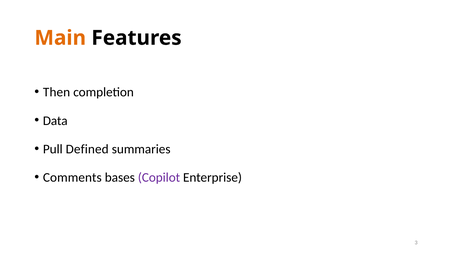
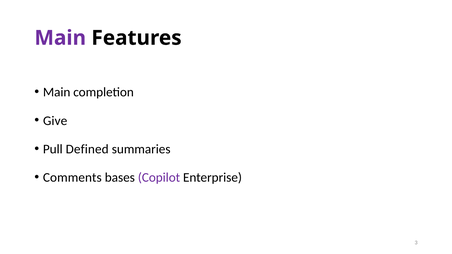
Main colour: orange -> purple (60, 38)
Then: Then -> Main (57, 92)
Data: Data -> Give (55, 121)
